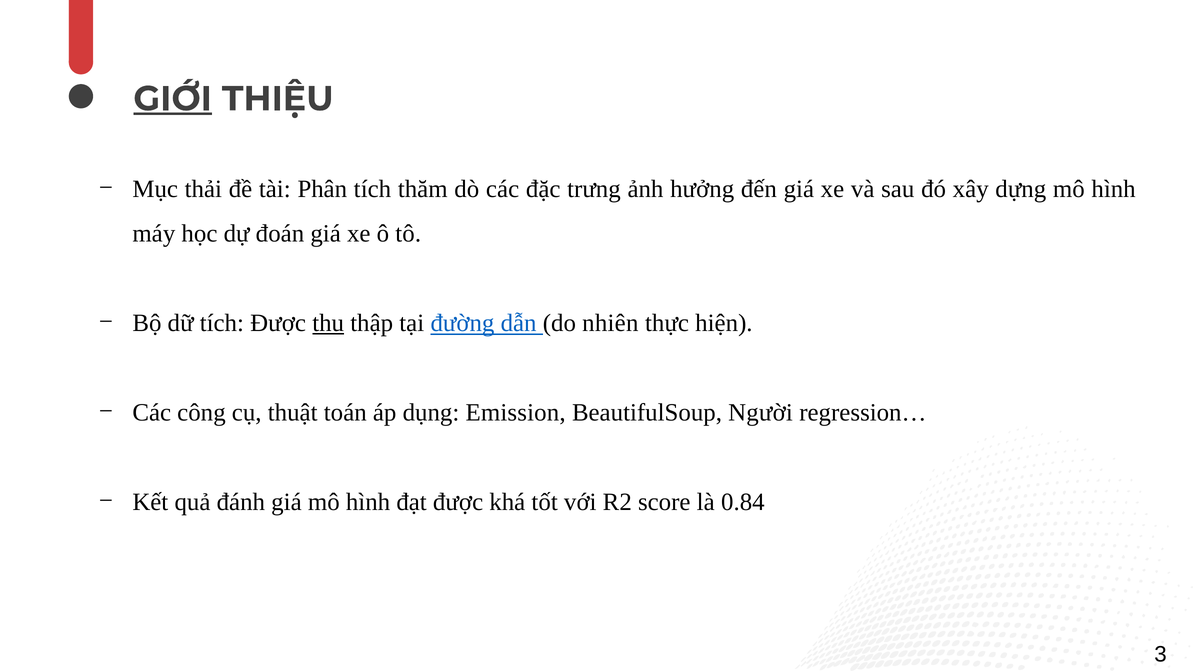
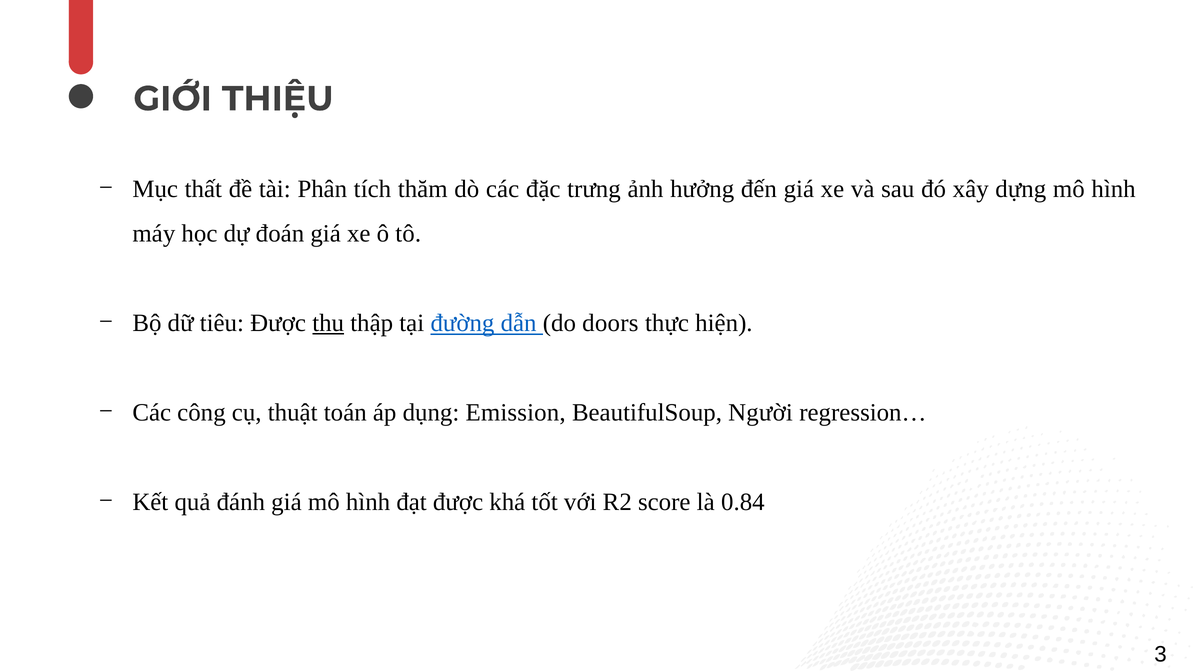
GIỚI underline: present -> none (173, 99)
thải: thải -> thất (203, 189)
dữ tích: tích -> tiêu (222, 323)
nhiên: nhiên -> doors (610, 323)
